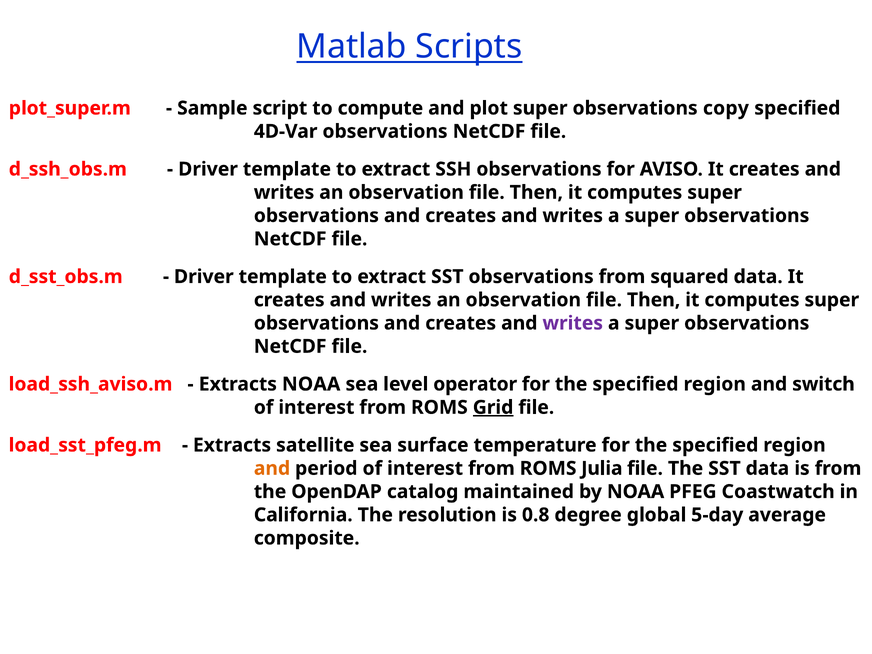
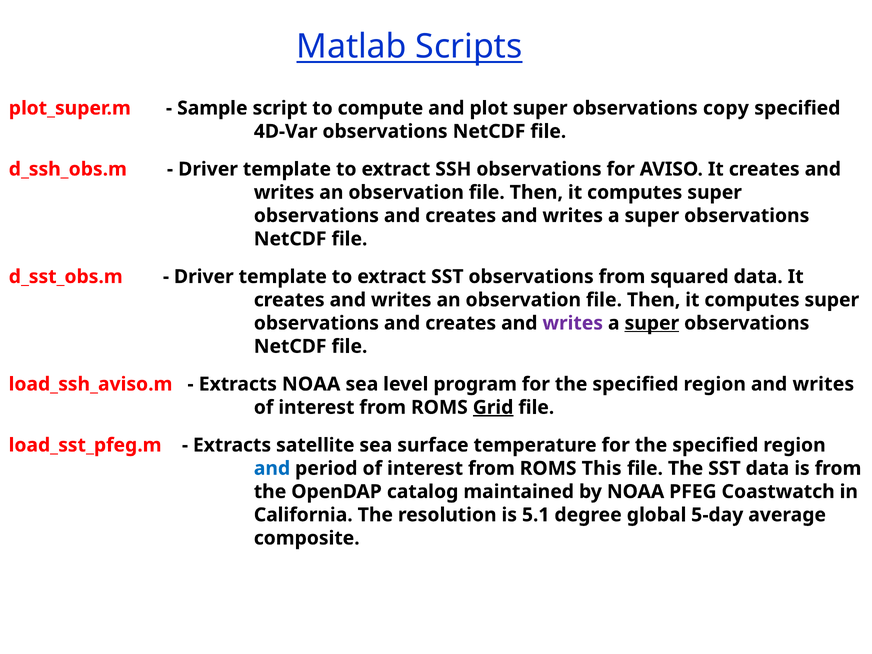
super underline: none -> present (652, 323)
operator: operator -> program (475, 384)
region and switch: switch -> writes (823, 384)
and colour: orange -> blue (272, 468)
Julia: Julia -> This (602, 468)
0.8: 0.8 -> 5.1 (536, 515)
